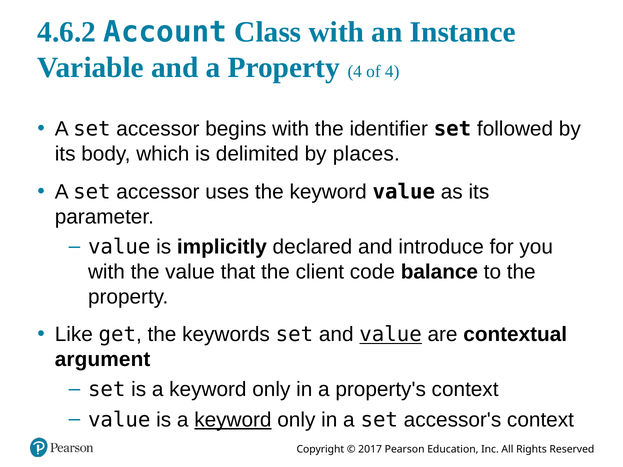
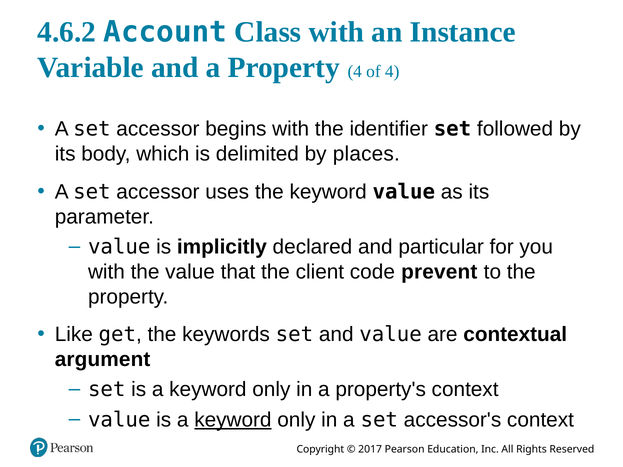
introduce: introduce -> particular (441, 247)
balance: balance -> prevent (439, 272)
value underline: present -> none (391, 335)
